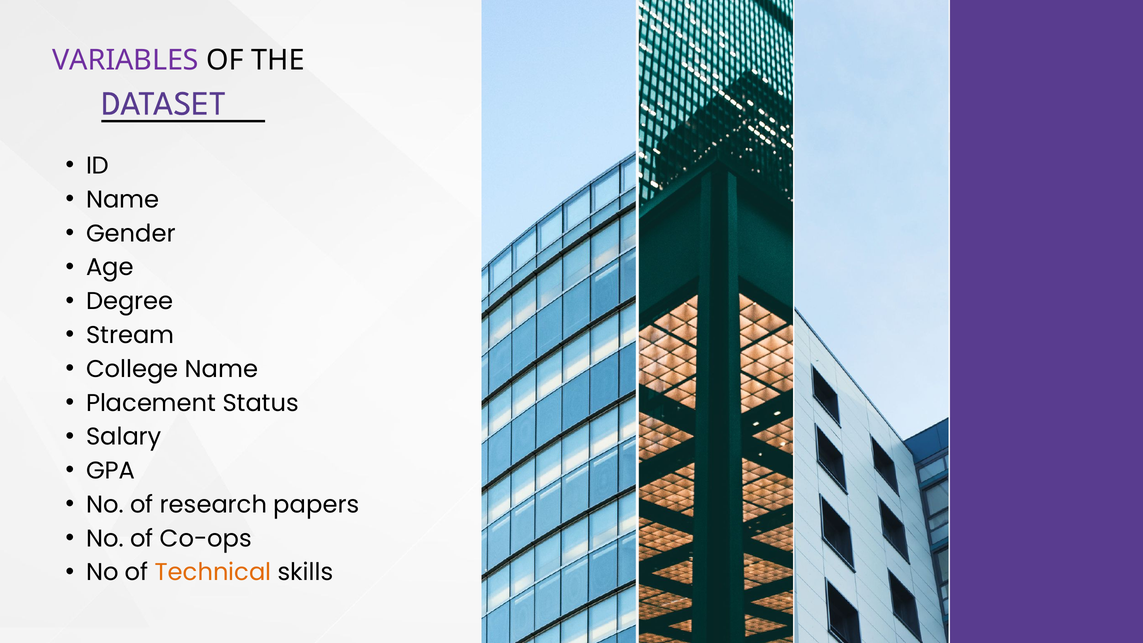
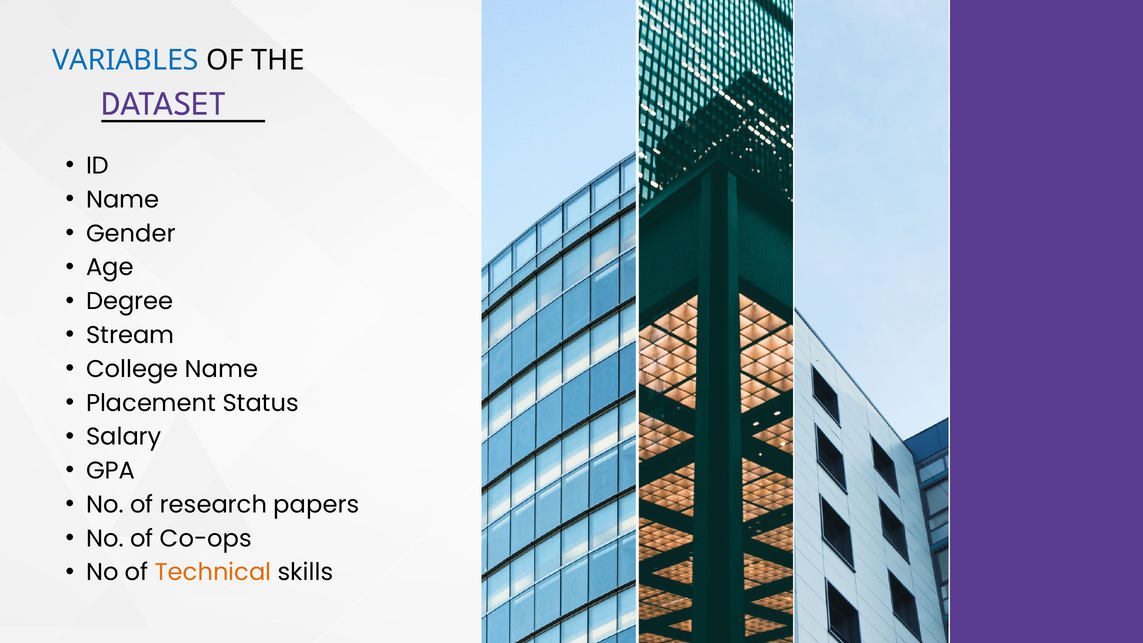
VARIABLES colour: purple -> blue (126, 60)
